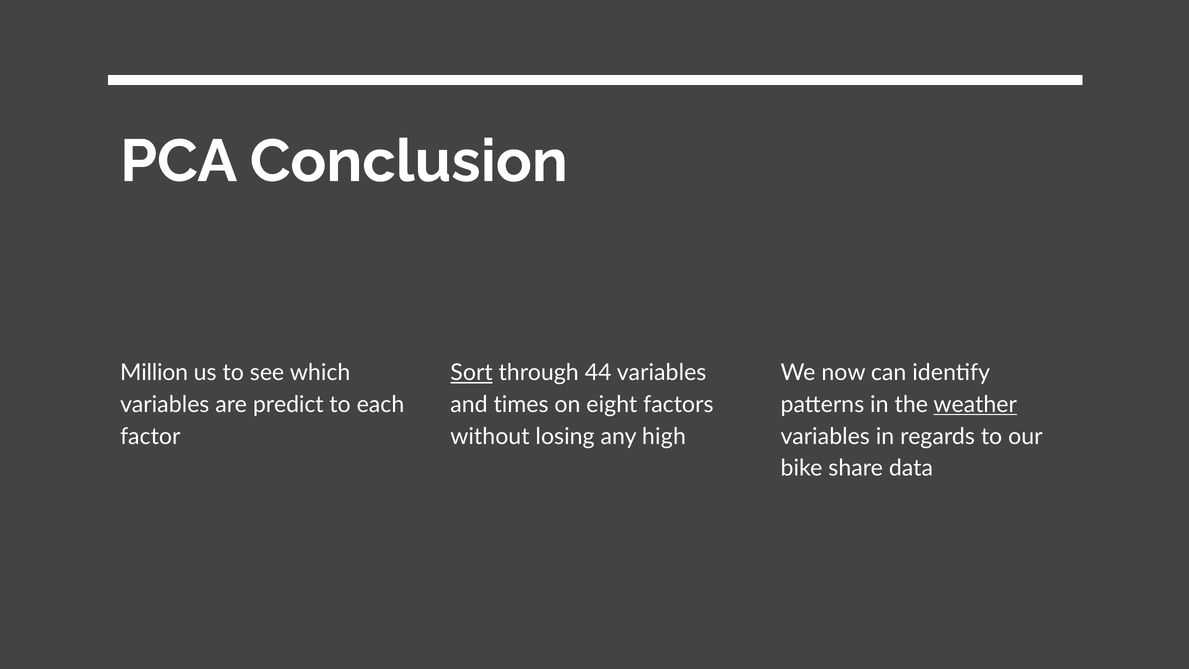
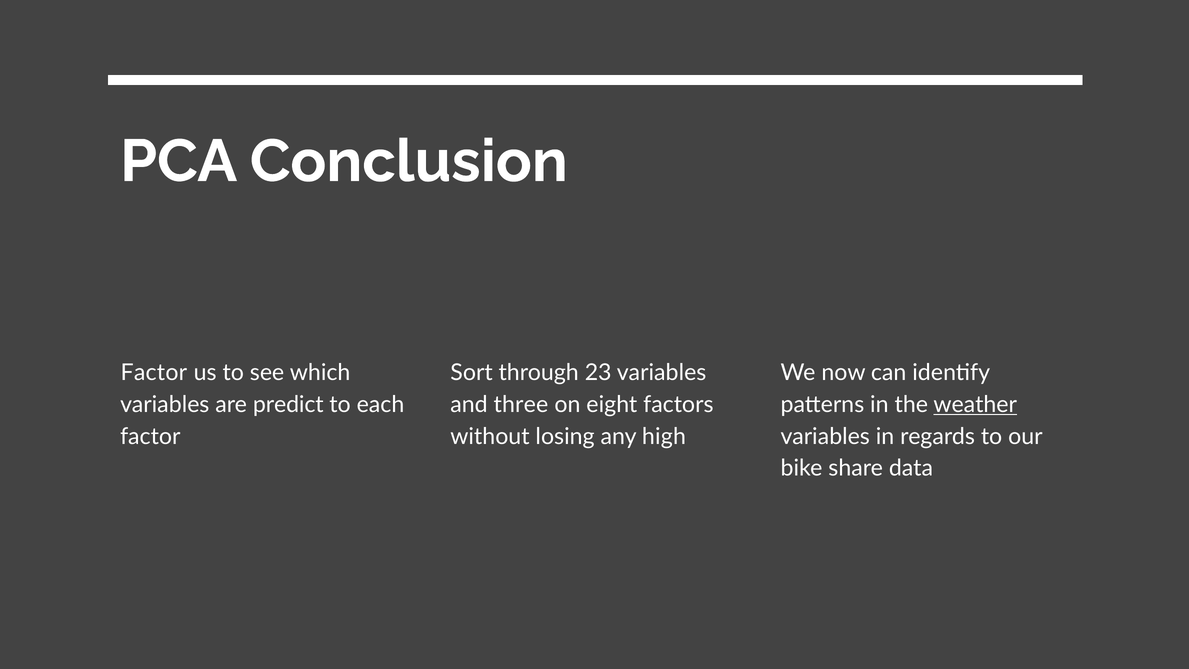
Million: Million -> Factor (154, 373)
Sort underline: present -> none (472, 373)
44: 44 -> 23 (598, 373)
times: times -> three (521, 404)
